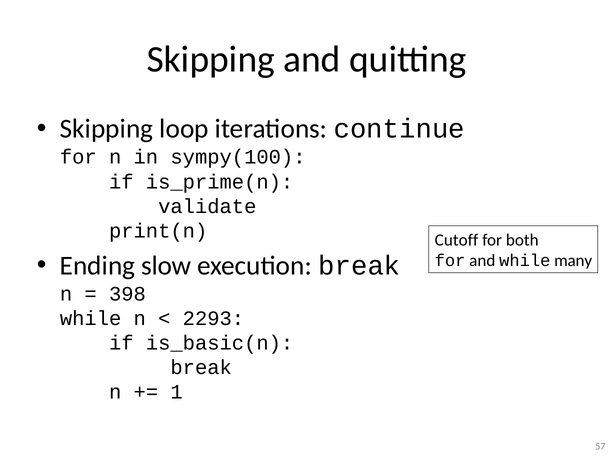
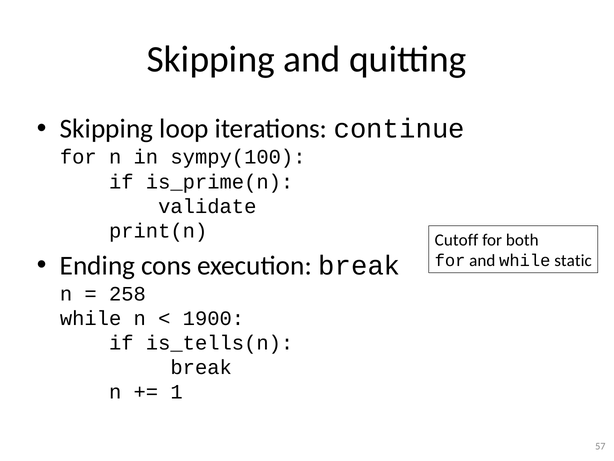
slow: slow -> cons (166, 265)
many: many -> static (573, 260)
398: 398 -> 258 (127, 293)
2293: 2293 -> 1900 (213, 318)
is_basic(n: is_basic(n -> is_tells(n (220, 343)
